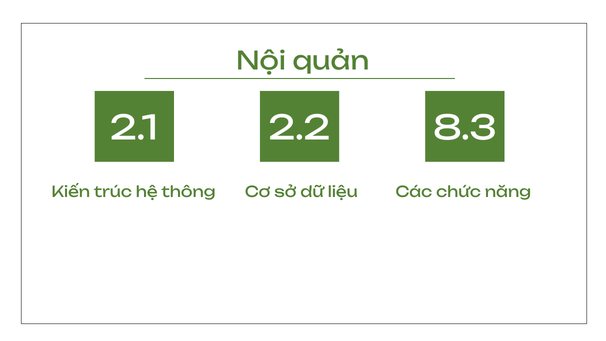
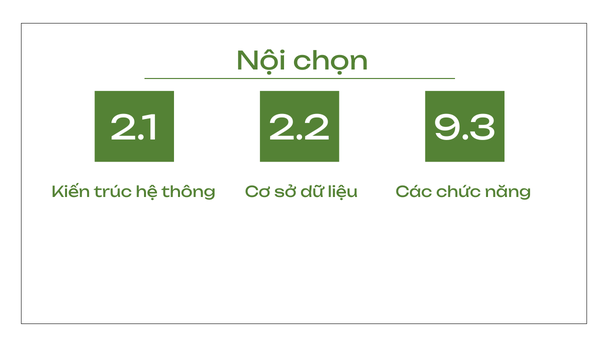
quản: quản -> chọn (331, 61)
8.3: 8.3 -> 9.3 (465, 129)
